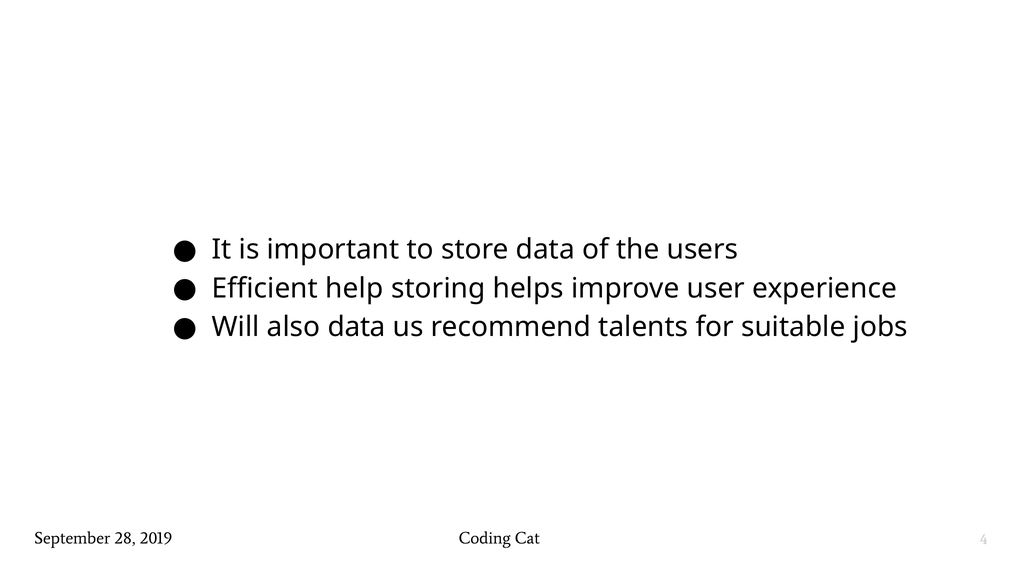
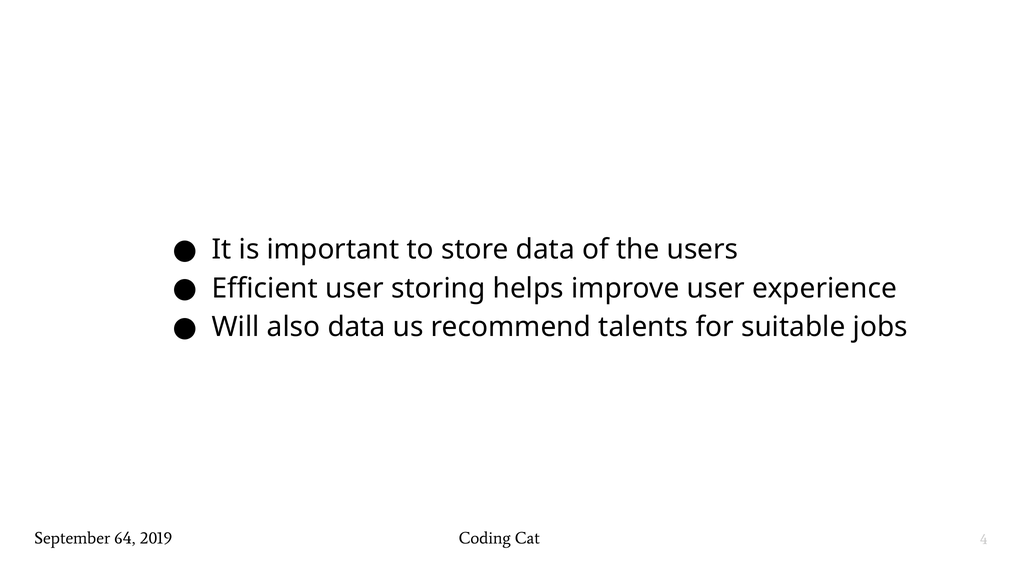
Efficient help: help -> user (355, 288)
28: 28 -> 64 (125, 538)
